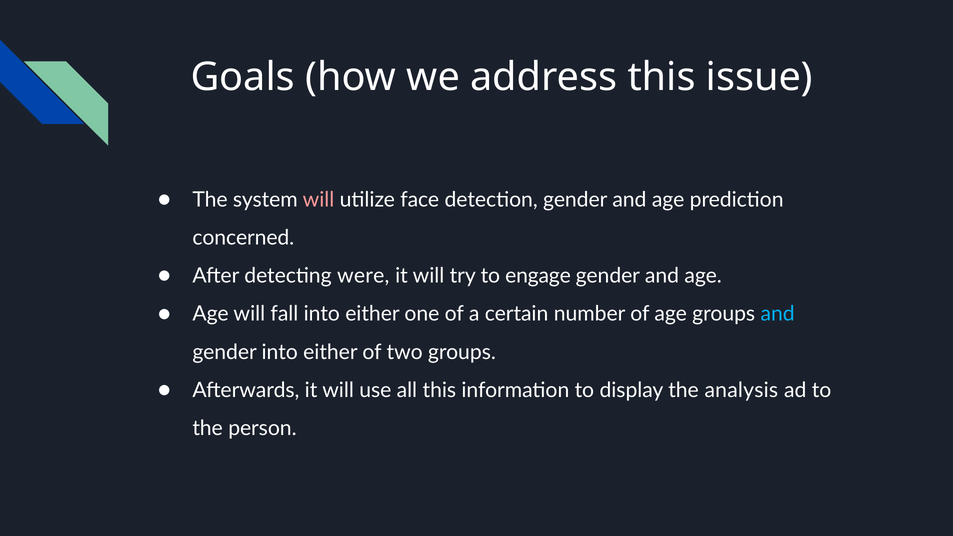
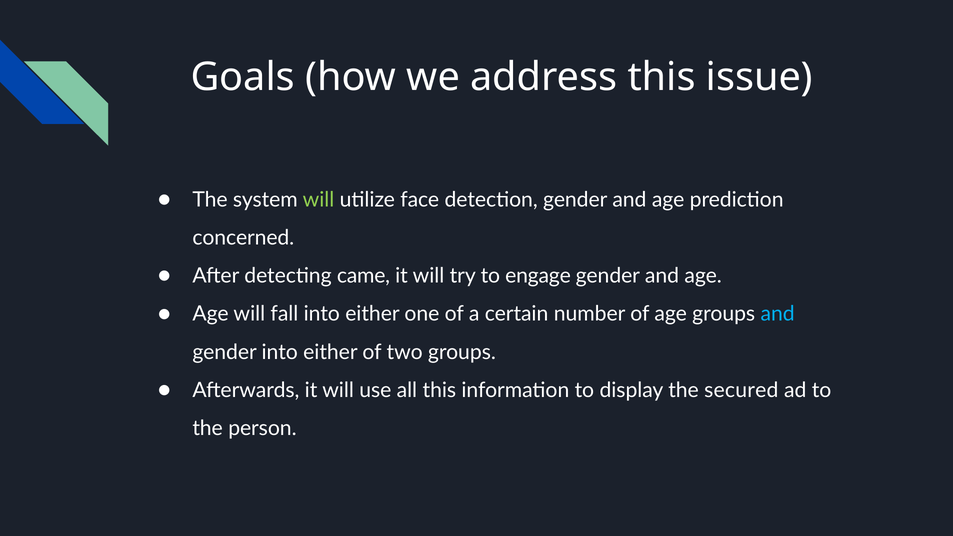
will colour: pink -> light green (318, 200)
were: were -> came (363, 276)
analysis: analysis -> secured (741, 390)
